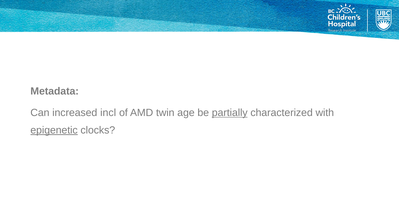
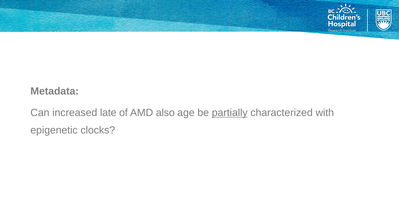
incl: incl -> late (108, 113)
twin: twin -> also (165, 113)
epigenetic underline: present -> none (54, 130)
